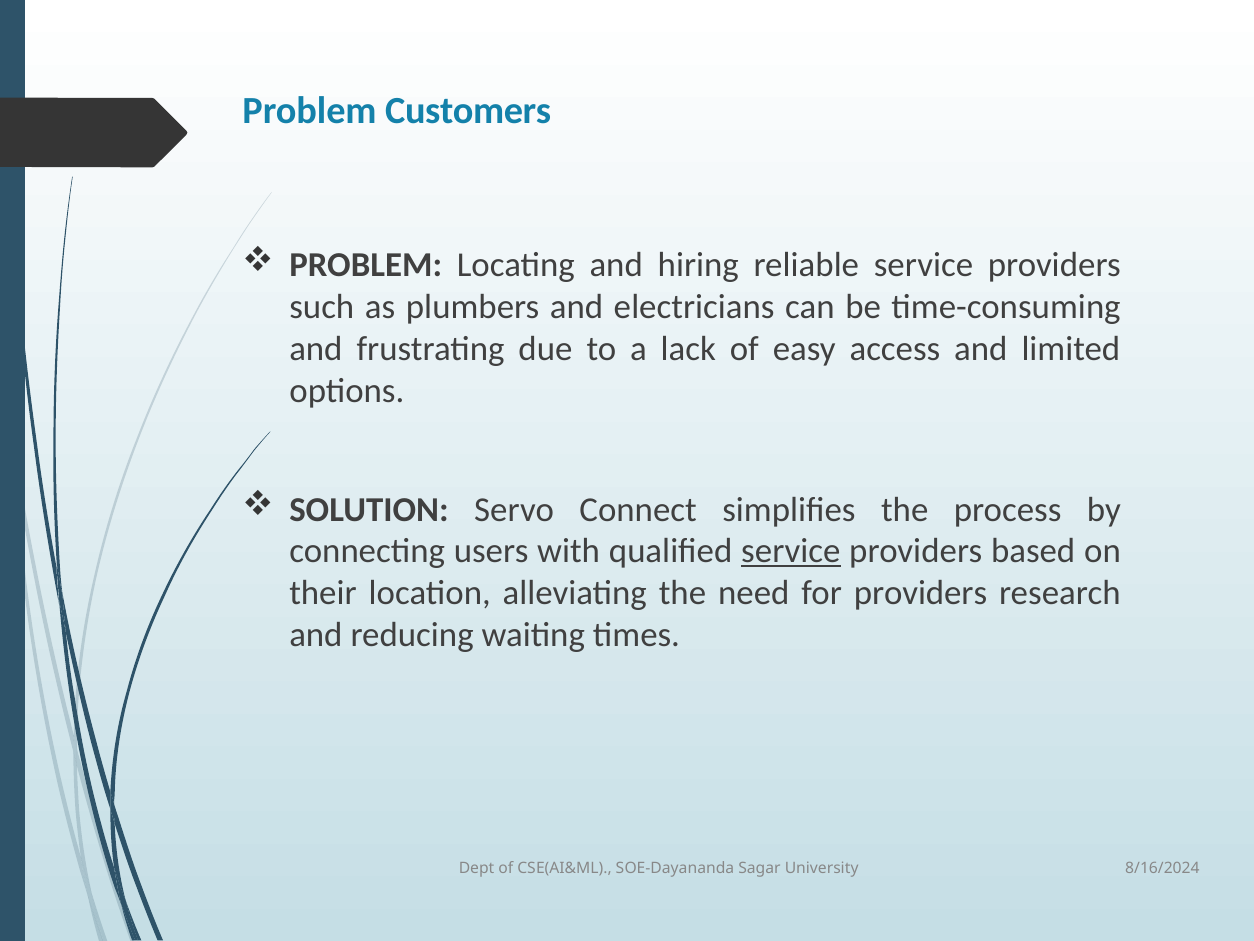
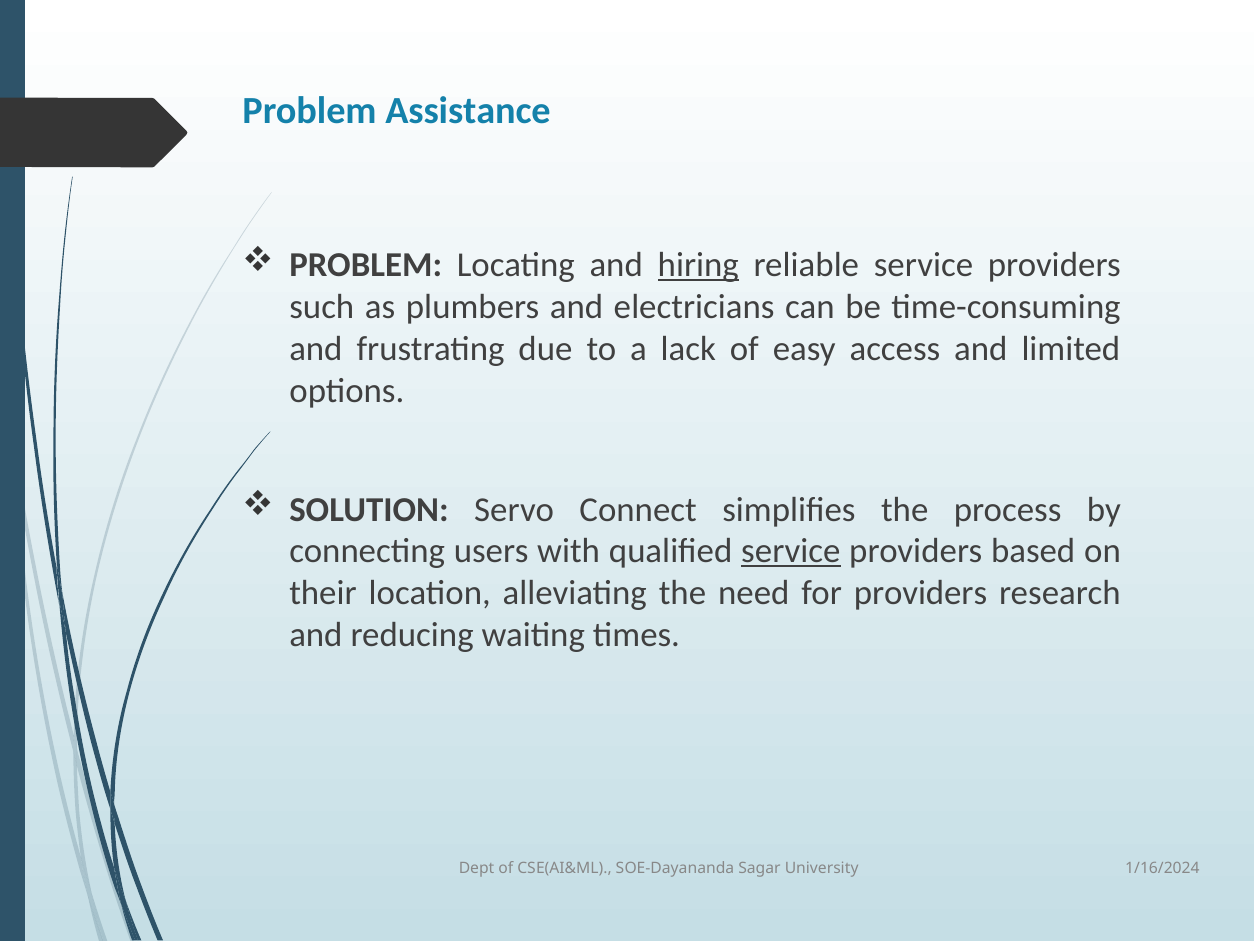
Customers: Customers -> Assistance (468, 111)
hiring underline: none -> present (698, 265)
8/16/2024: 8/16/2024 -> 1/16/2024 (1162, 868)
